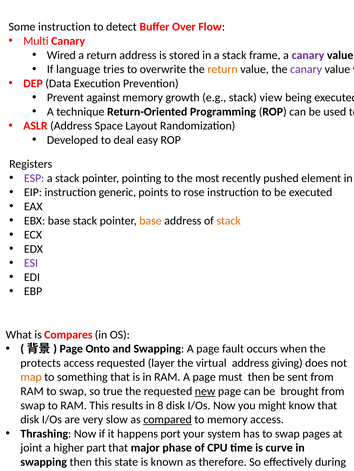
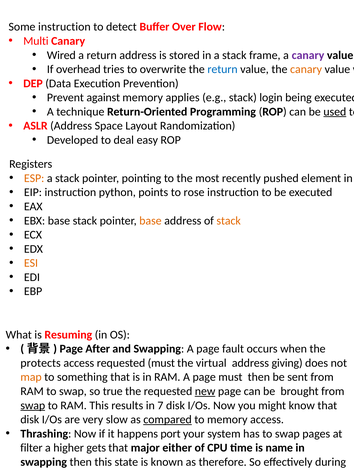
language: language -> overhead (78, 69)
return colour: orange -> blue (223, 69)
canary colour: purple -> orange (306, 69)
growth: growth -> applies (183, 98)
view: view -> login (271, 98)
used underline: none -> present (335, 112)
ESP colour: purple -> orange (34, 179)
generic: generic -> python (117, 193)
ESI colour: purple -> orange (31, 264)
Compares: Compares -> Resuming (68, 335)
Onto: Onto -> After (98, 350)
requested layer: layer -> must (161, 364)
swap underline: none -> present (33, 406)
8: 8 -> 7 (160, 406)
joint: joint -> filter (31, 449)
part: part -> gets (96, 449)
phase: phase -> either (177, 449)
curve: curve -> name (279, 449)
